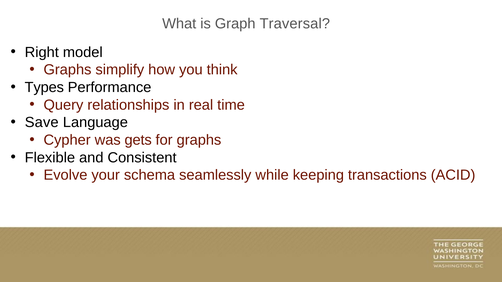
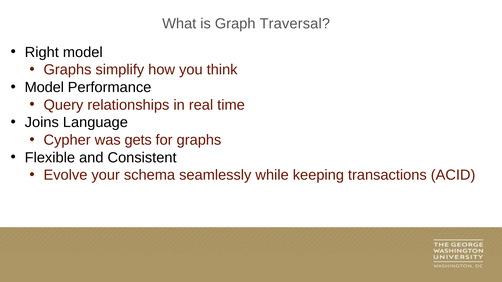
Types: Types -> Model (44, 87)
Save: Save -> Joins (42, 123)
